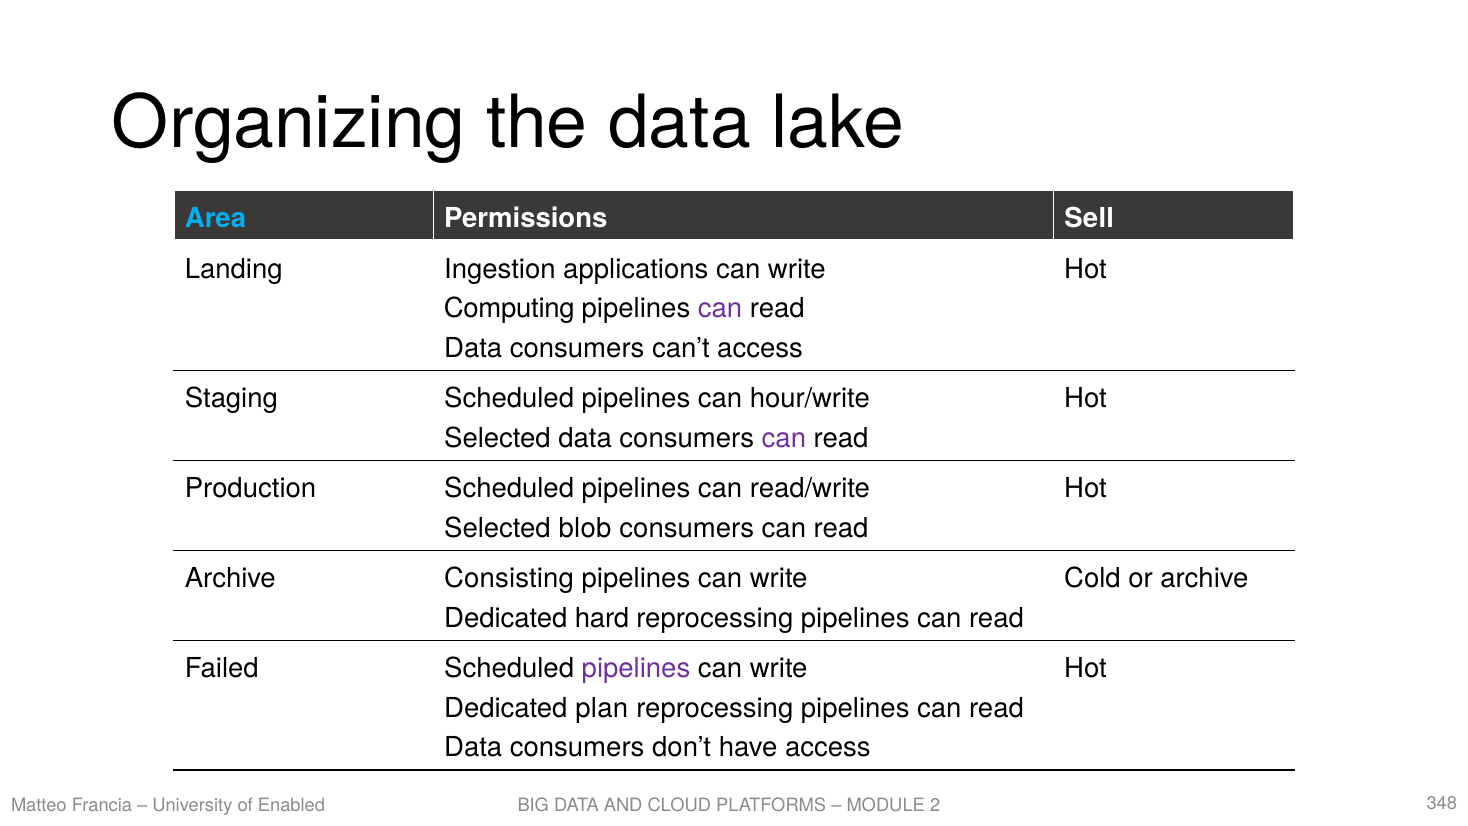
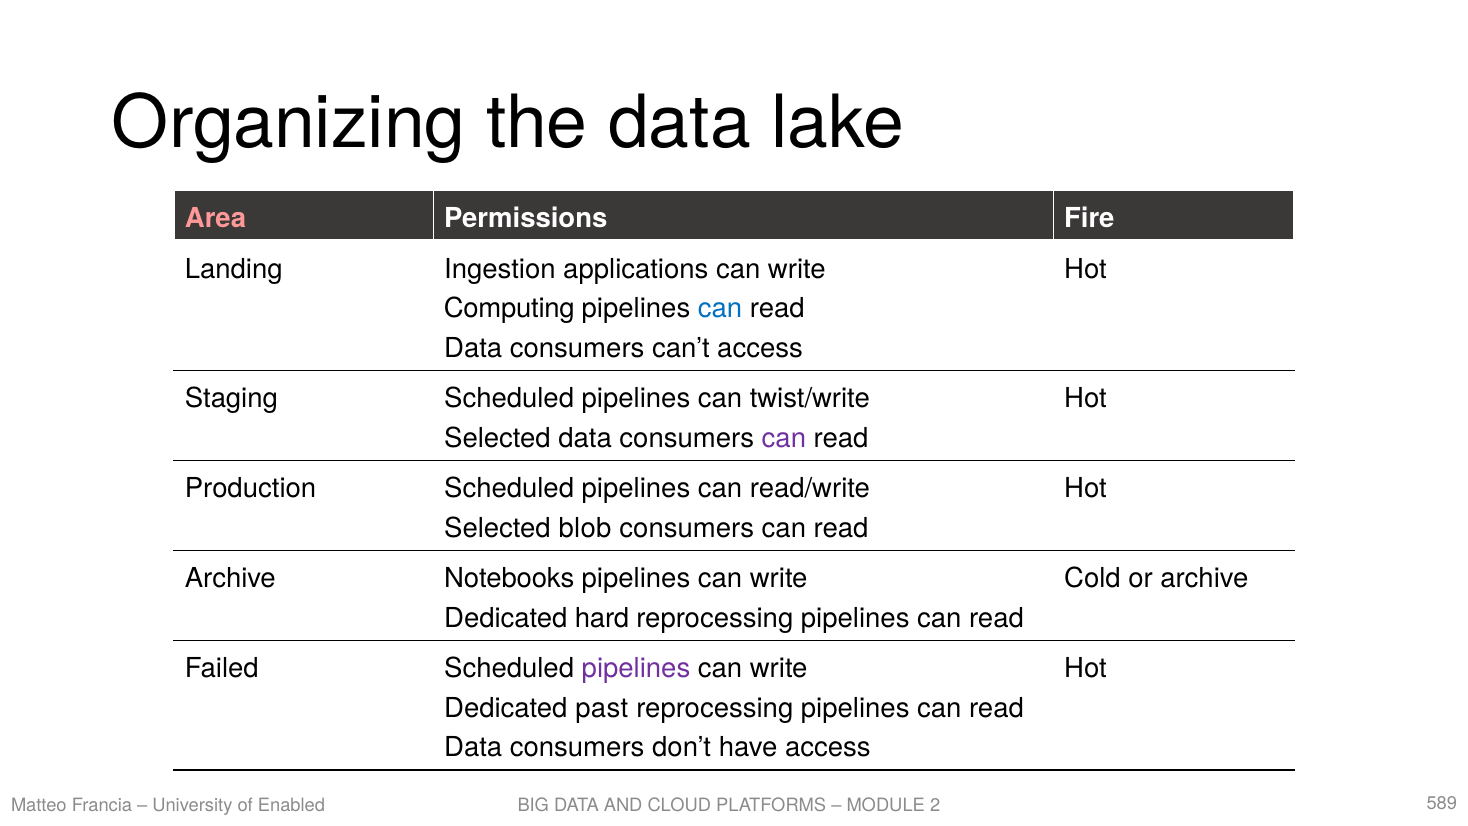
Area colour: light blue -> pink (215, 218)
Sell: Sell -> Fire (1089, 218)
can colour: purple -> blue (720, 309)
hour/write: hour/write -> twist/write (810, 399)
Consisting: Consisting -> Notebooks (509, 578)
plan: plan -> past (602, 708)
348: 348 -> 589 (1442, 803)
